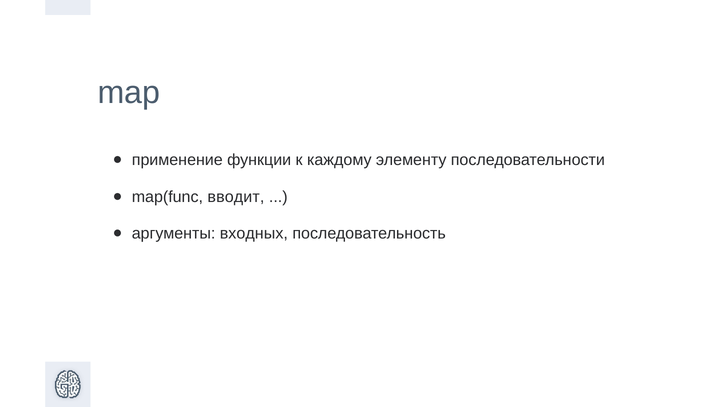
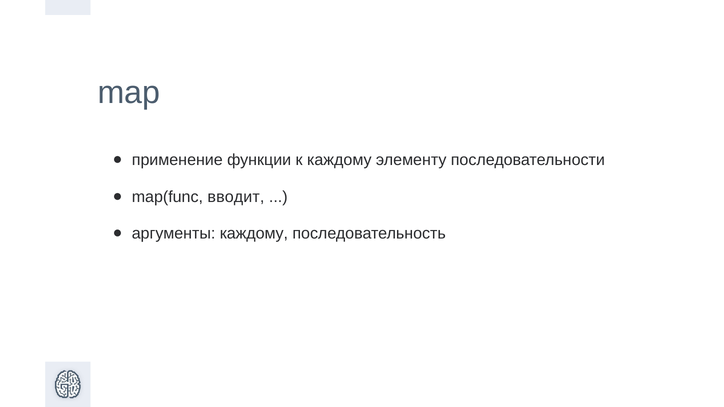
аргументы входных: входных -> каждому (254, 233)
